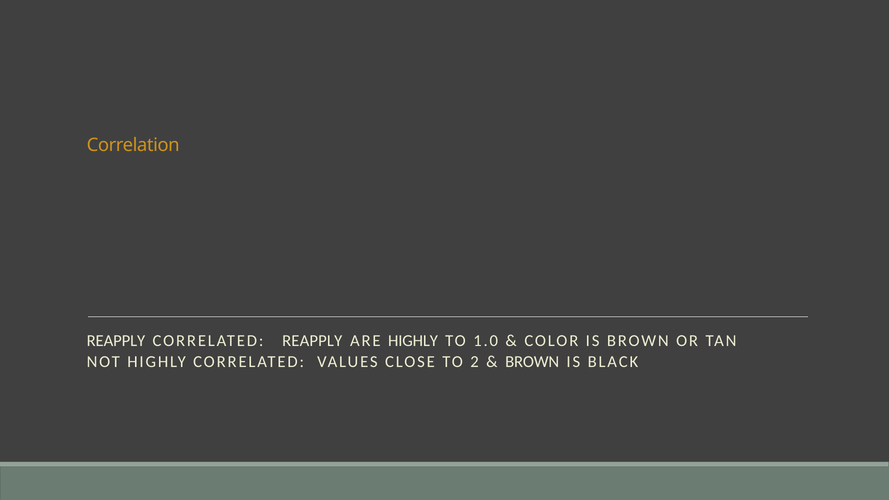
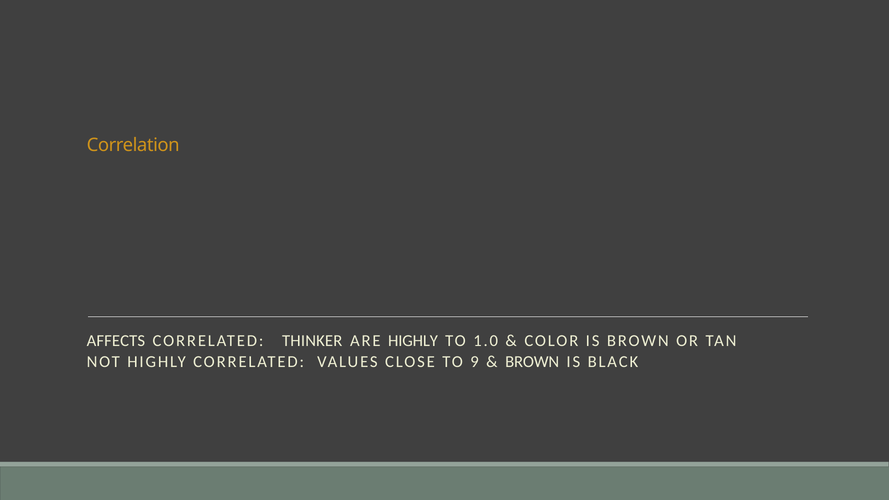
REAPPLY: REAPPLY -> AFFECTS (116, 341)
CORRELATED REAPPLY: REAPPLY -> THINKER (312, 341)
2: 2 -> 9 (475, 362)
